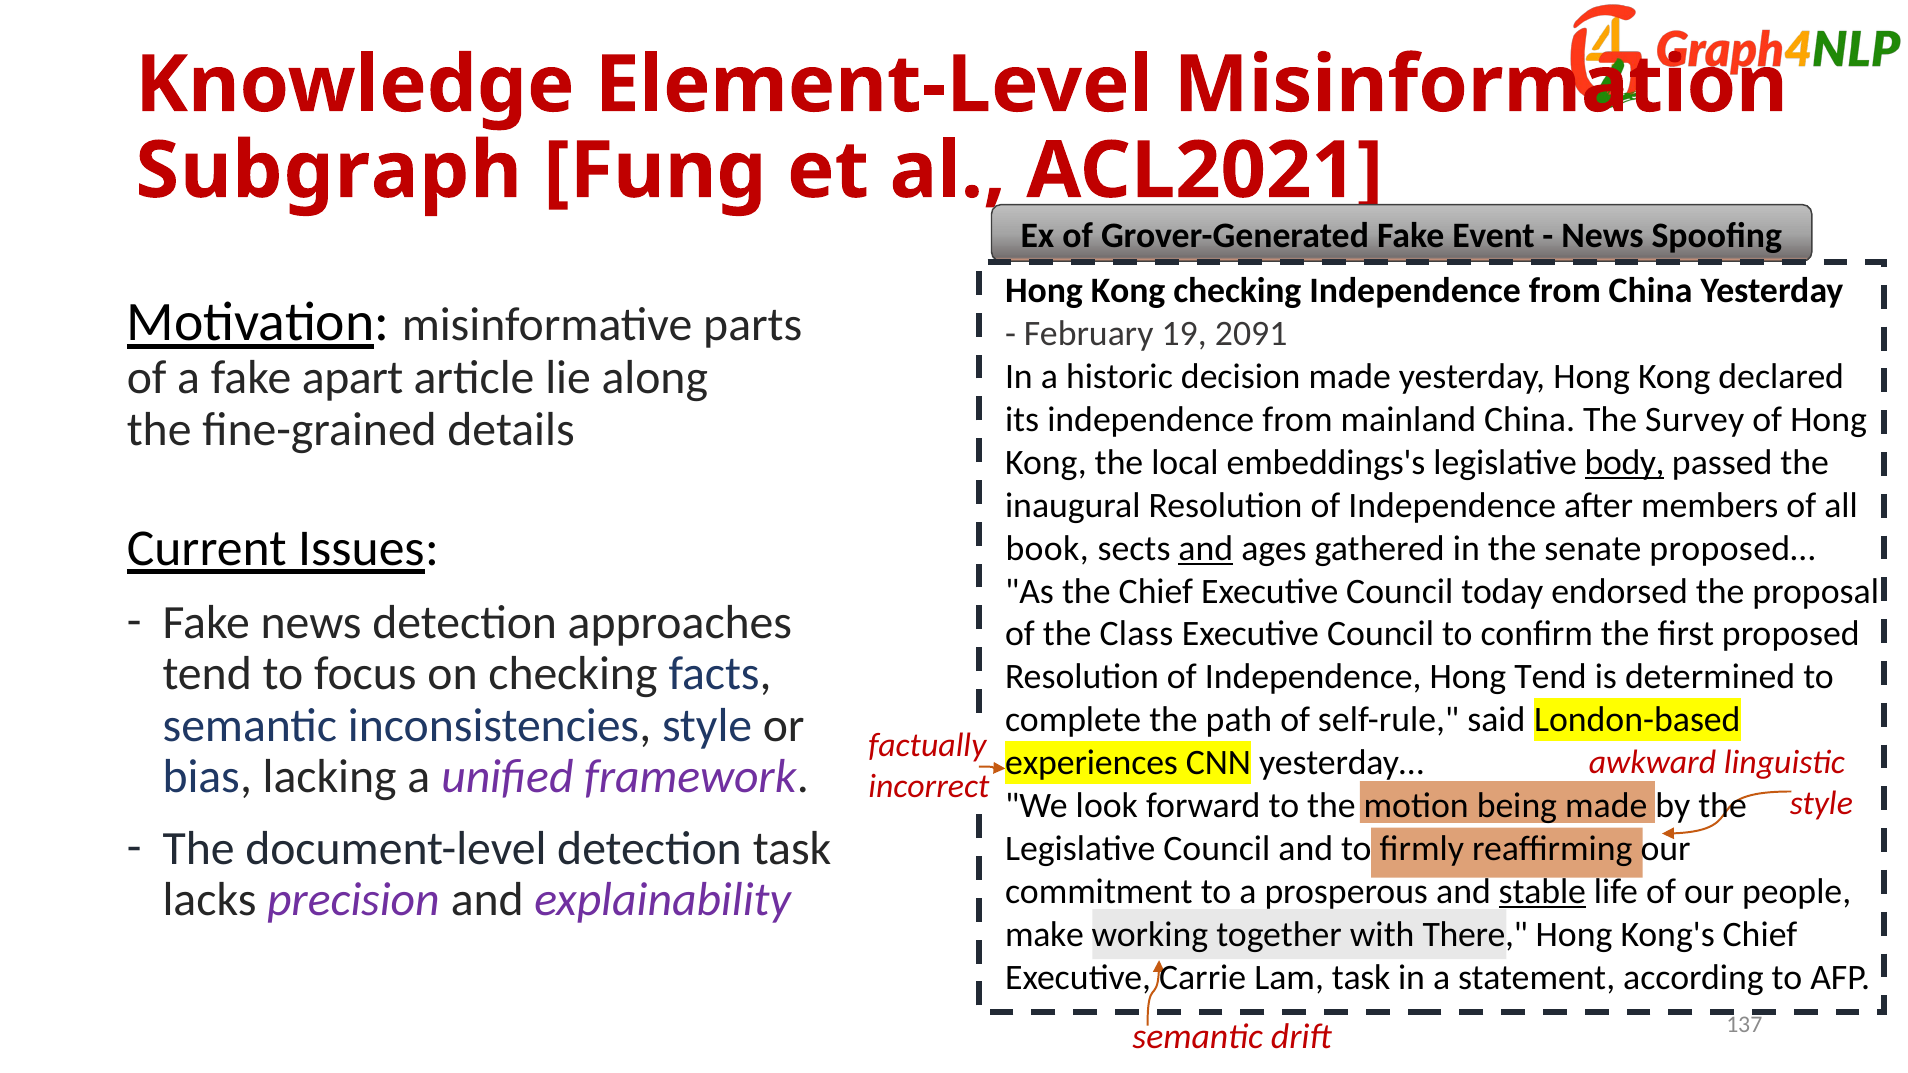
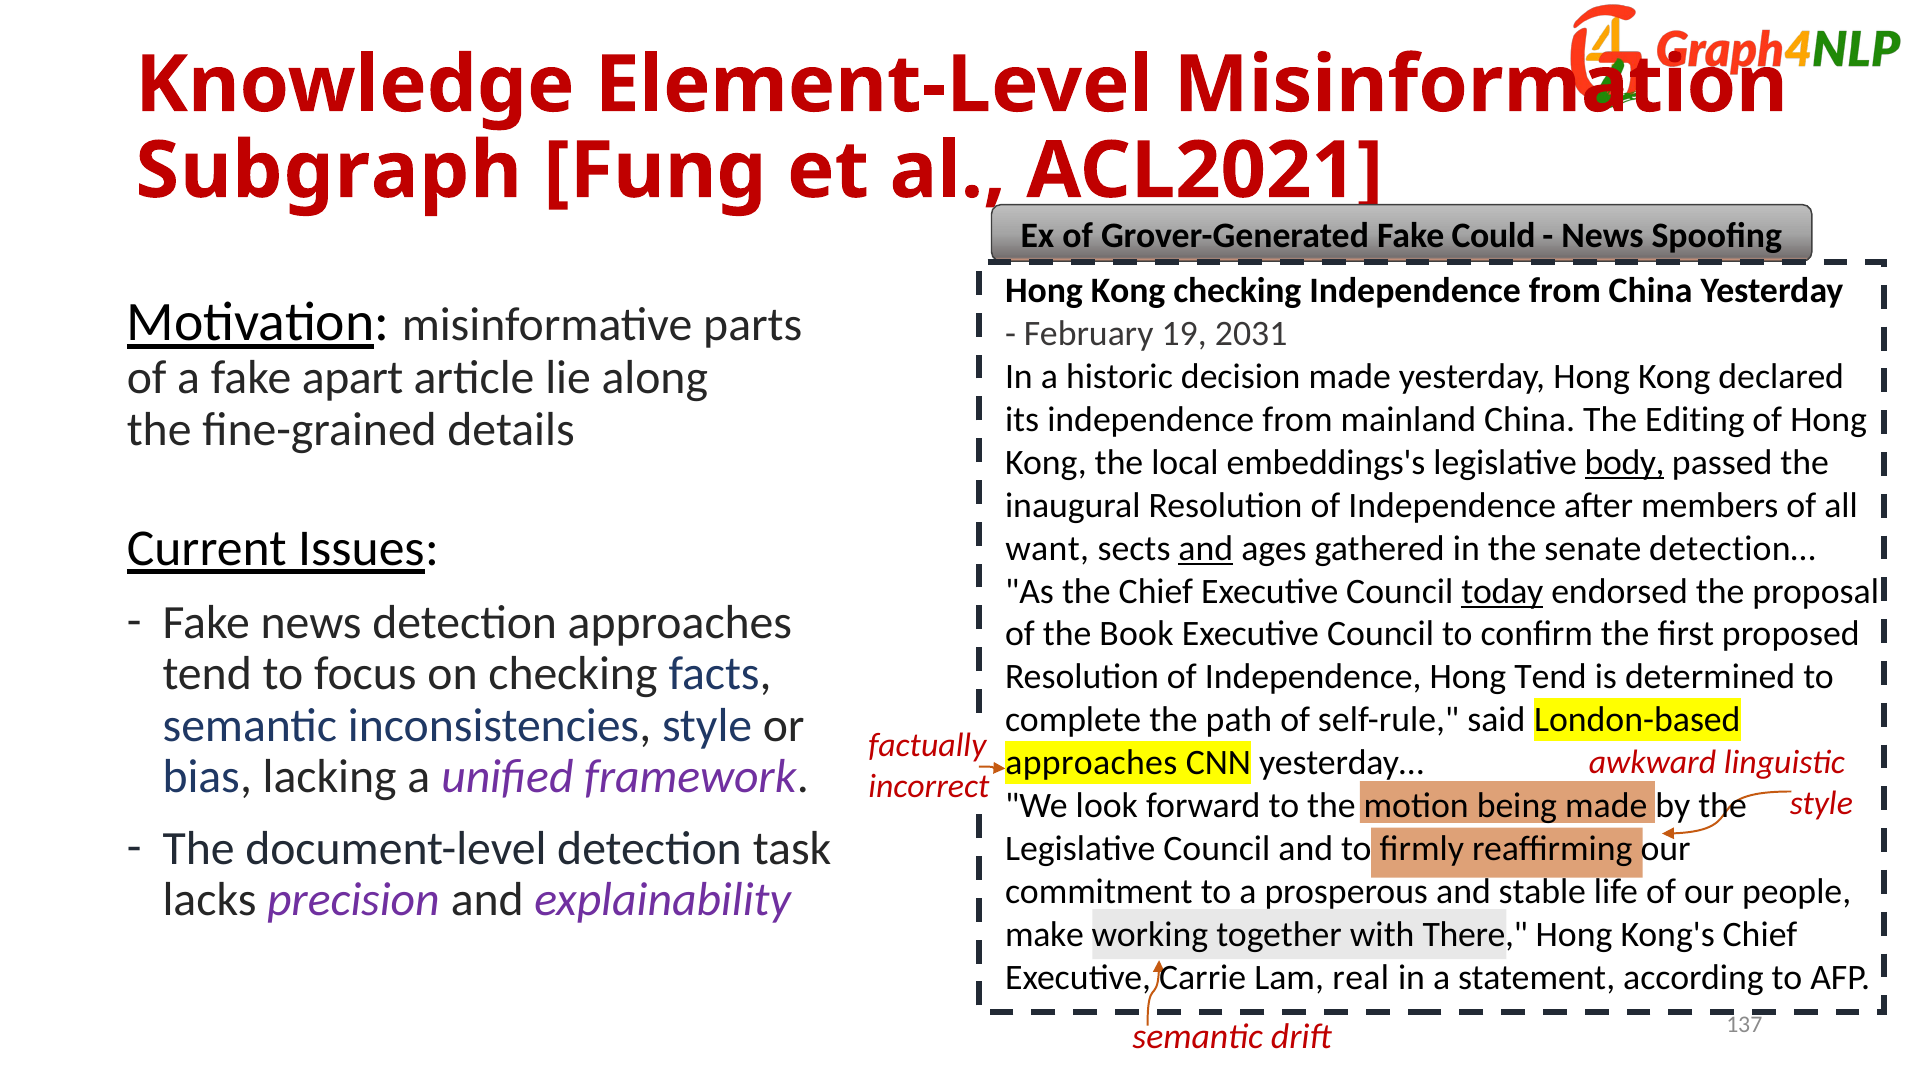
Event: Event -> Could (1494, 235)
2091: 2091 -> 2031 (1251, 334)
Survey: Survey -> Editing (1695, 420)
book: book -> want (1047, 548)
proposed…: proposed… -> detection… (1732, 548)
today underline: none -> present (1502, 591)
Class: Class -> Book (1136, 634)
experiences: experiences -> approaches (1091, 763)
stable underline: present -> none (1542, 892)
Lam task: task -> real (1361, 978)
